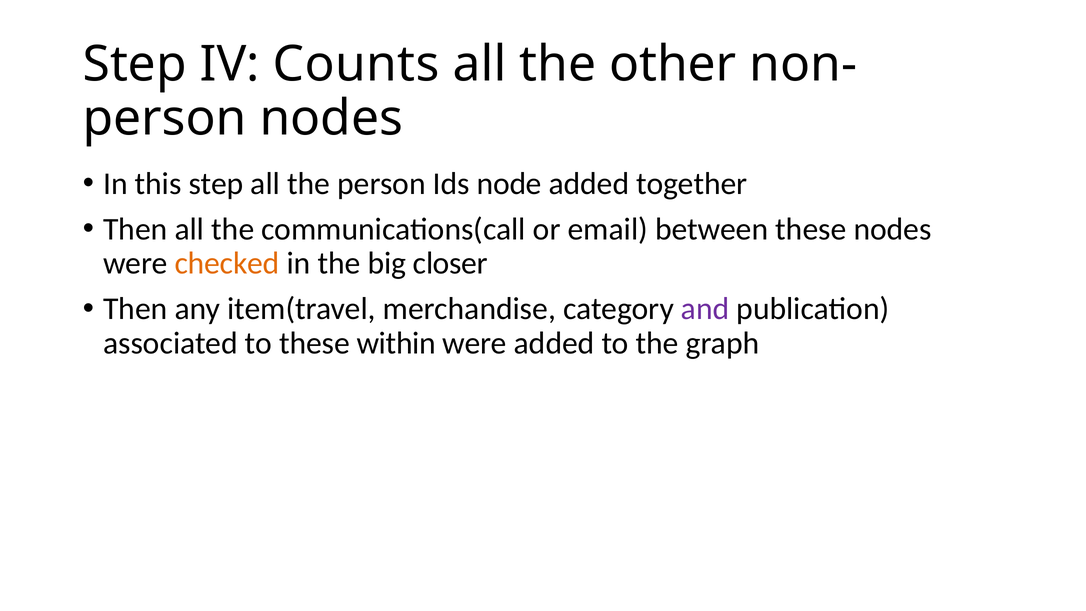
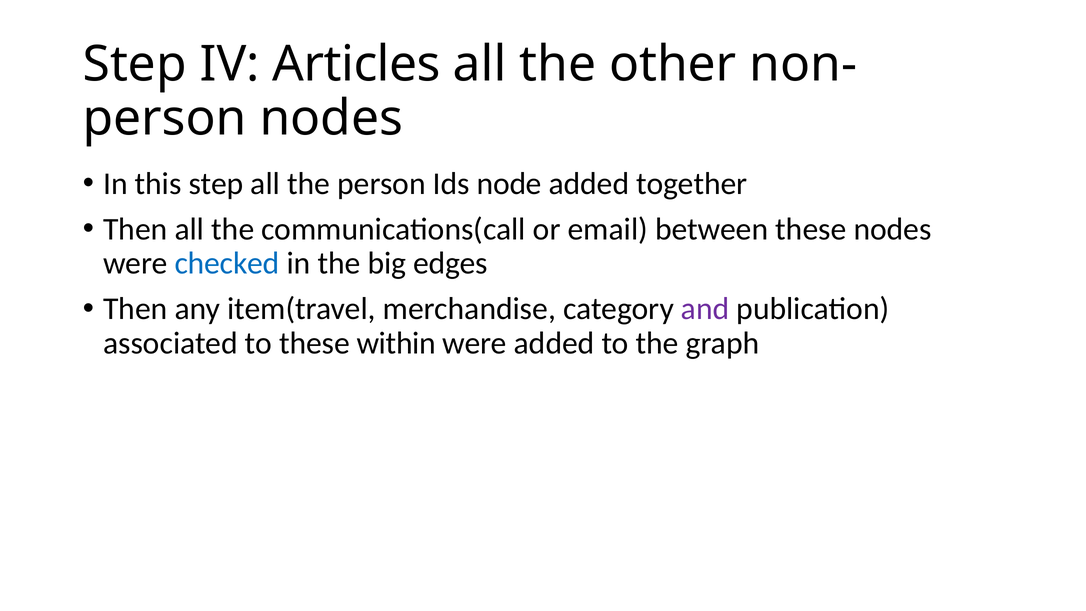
Counts: Counts -> Articles (357, 64)
checked colour: orange -> blue (227, 263)
closer: closer -> edges (450, 263)
